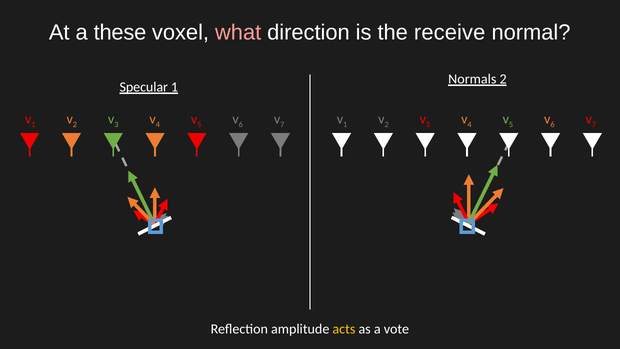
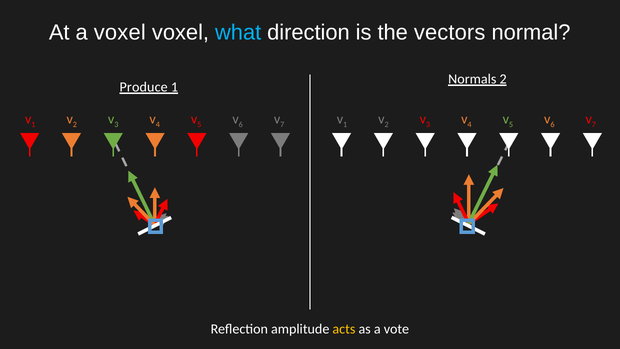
a these: these -> voxel (120, 33)
what colour: pink -> light blue (238, 33)
receive: receive -> vectors (450, 33)
Specular: Specular -> Produce (144, 87)
